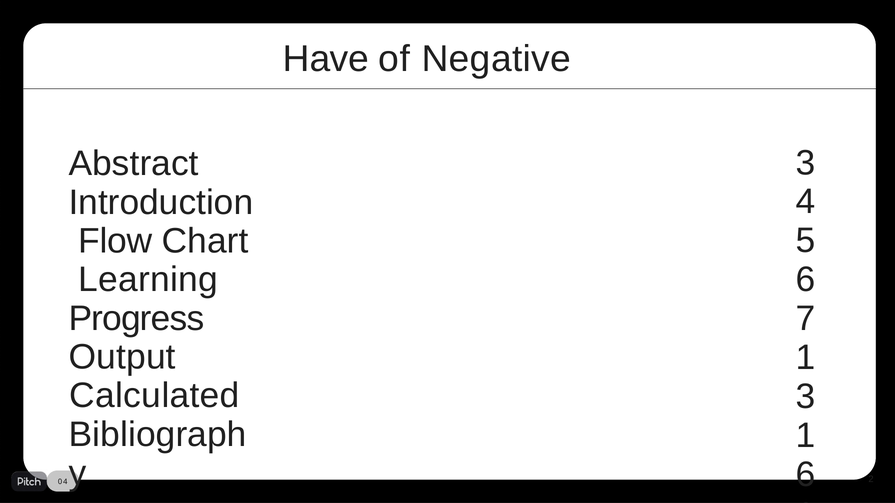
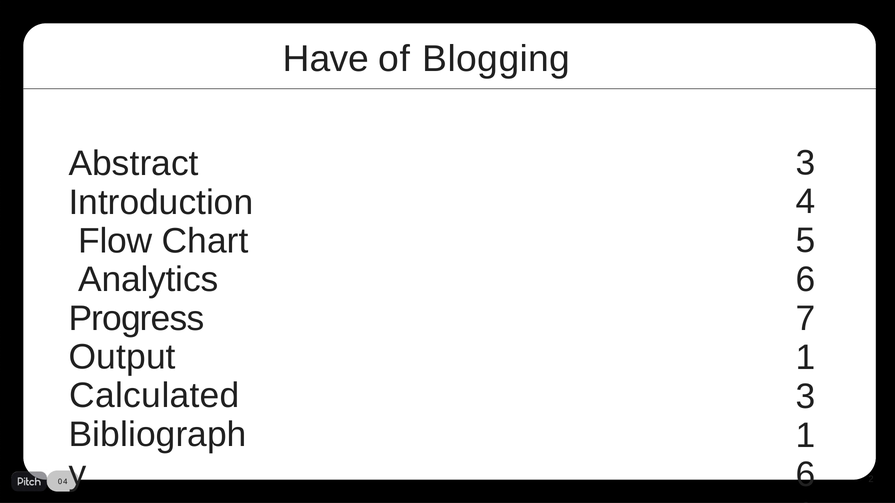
Negative: Negative -> Blogging (496, 59)
Learning: Learning -> Analytics (148, 280)
